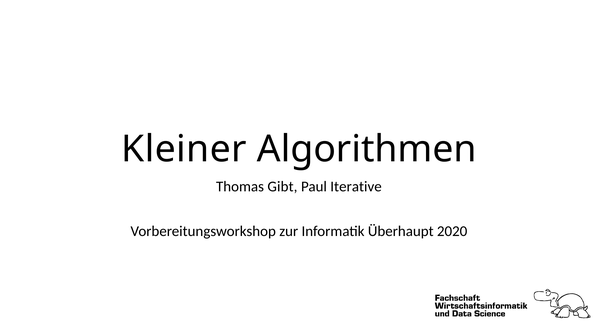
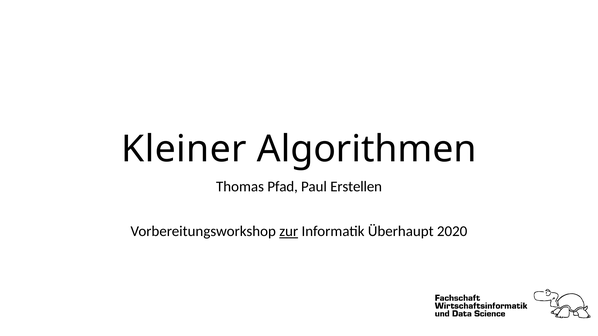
Gibt: Gibt -> Pfad (283, 187)
Iterative: Iterative -> Erstellen (356, 187)
zur underline: none -> present (289, 232)
